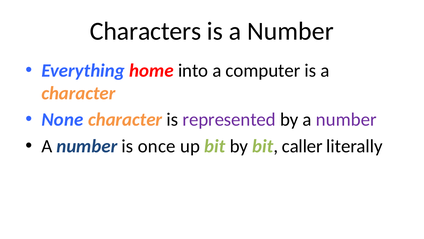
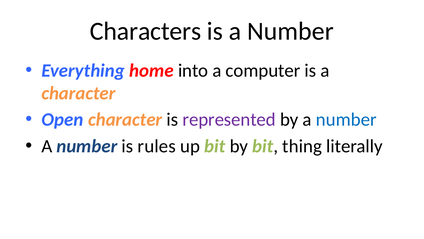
None: None -> Open (62, 119)
number colour: purple -> blue (346, 119)
once: once -> rules (157, 146)
caller: caller -> thing (302, 146)
